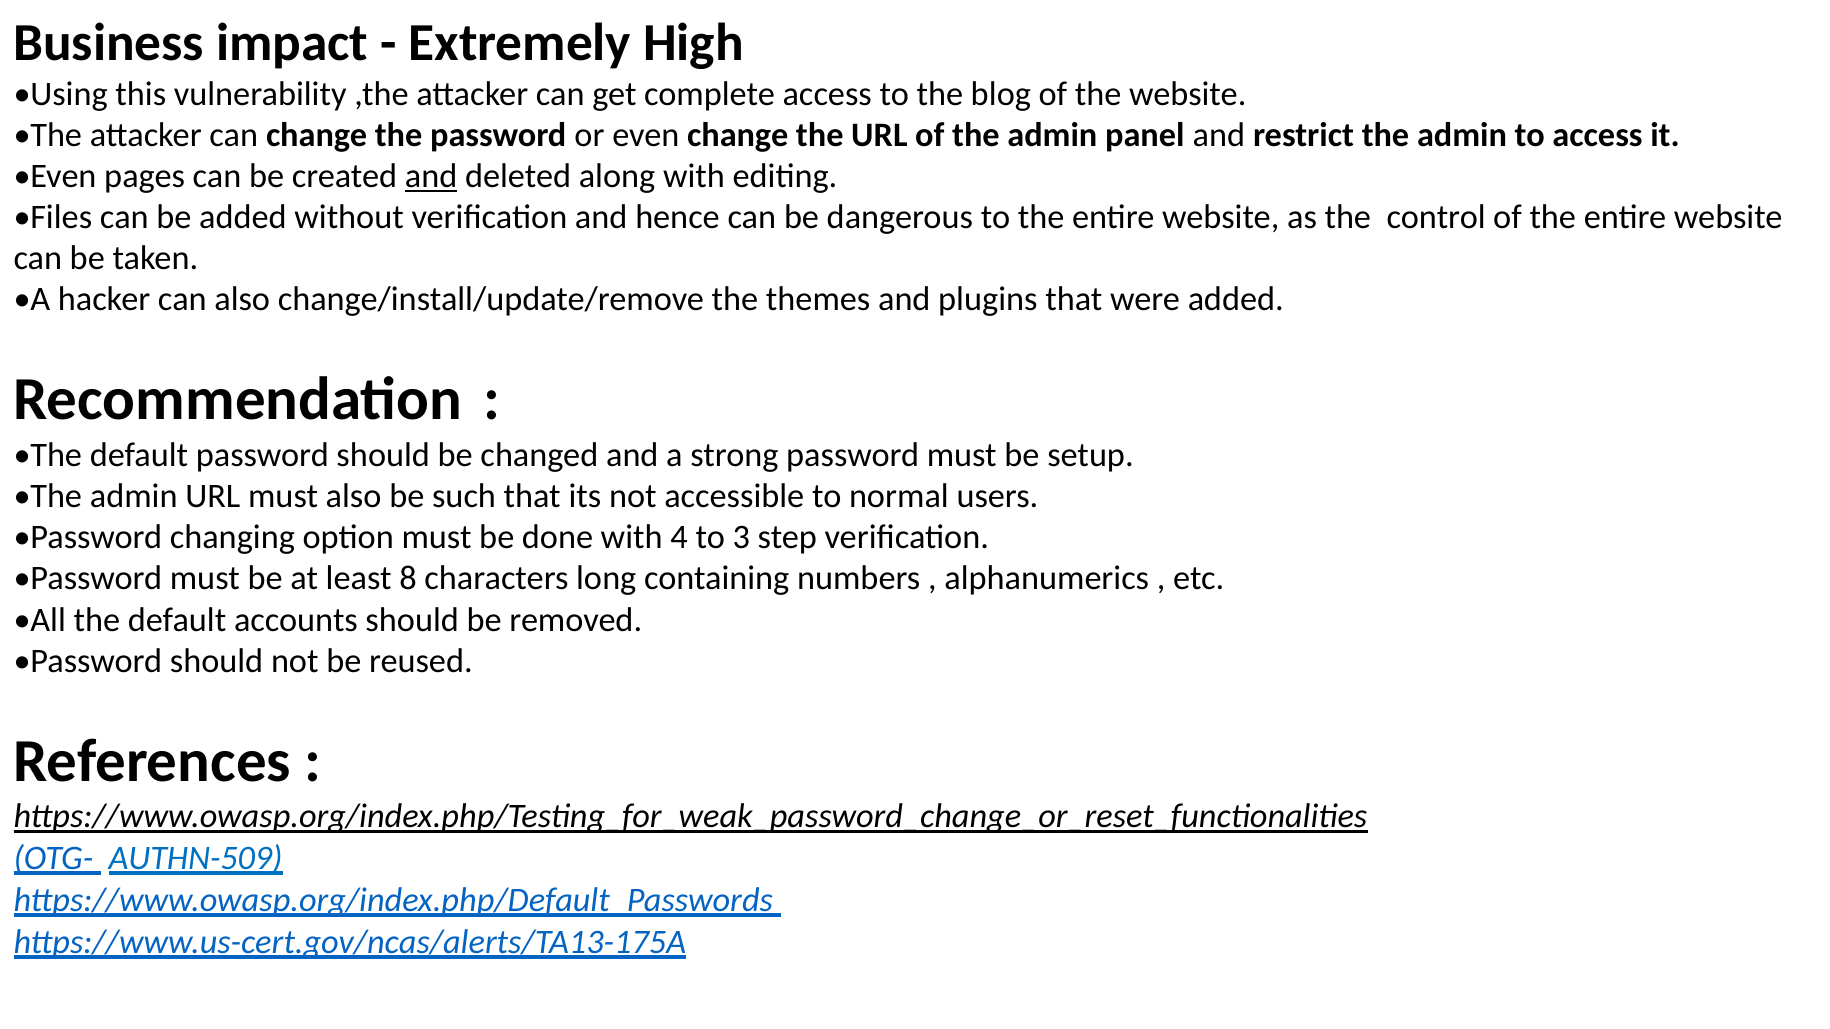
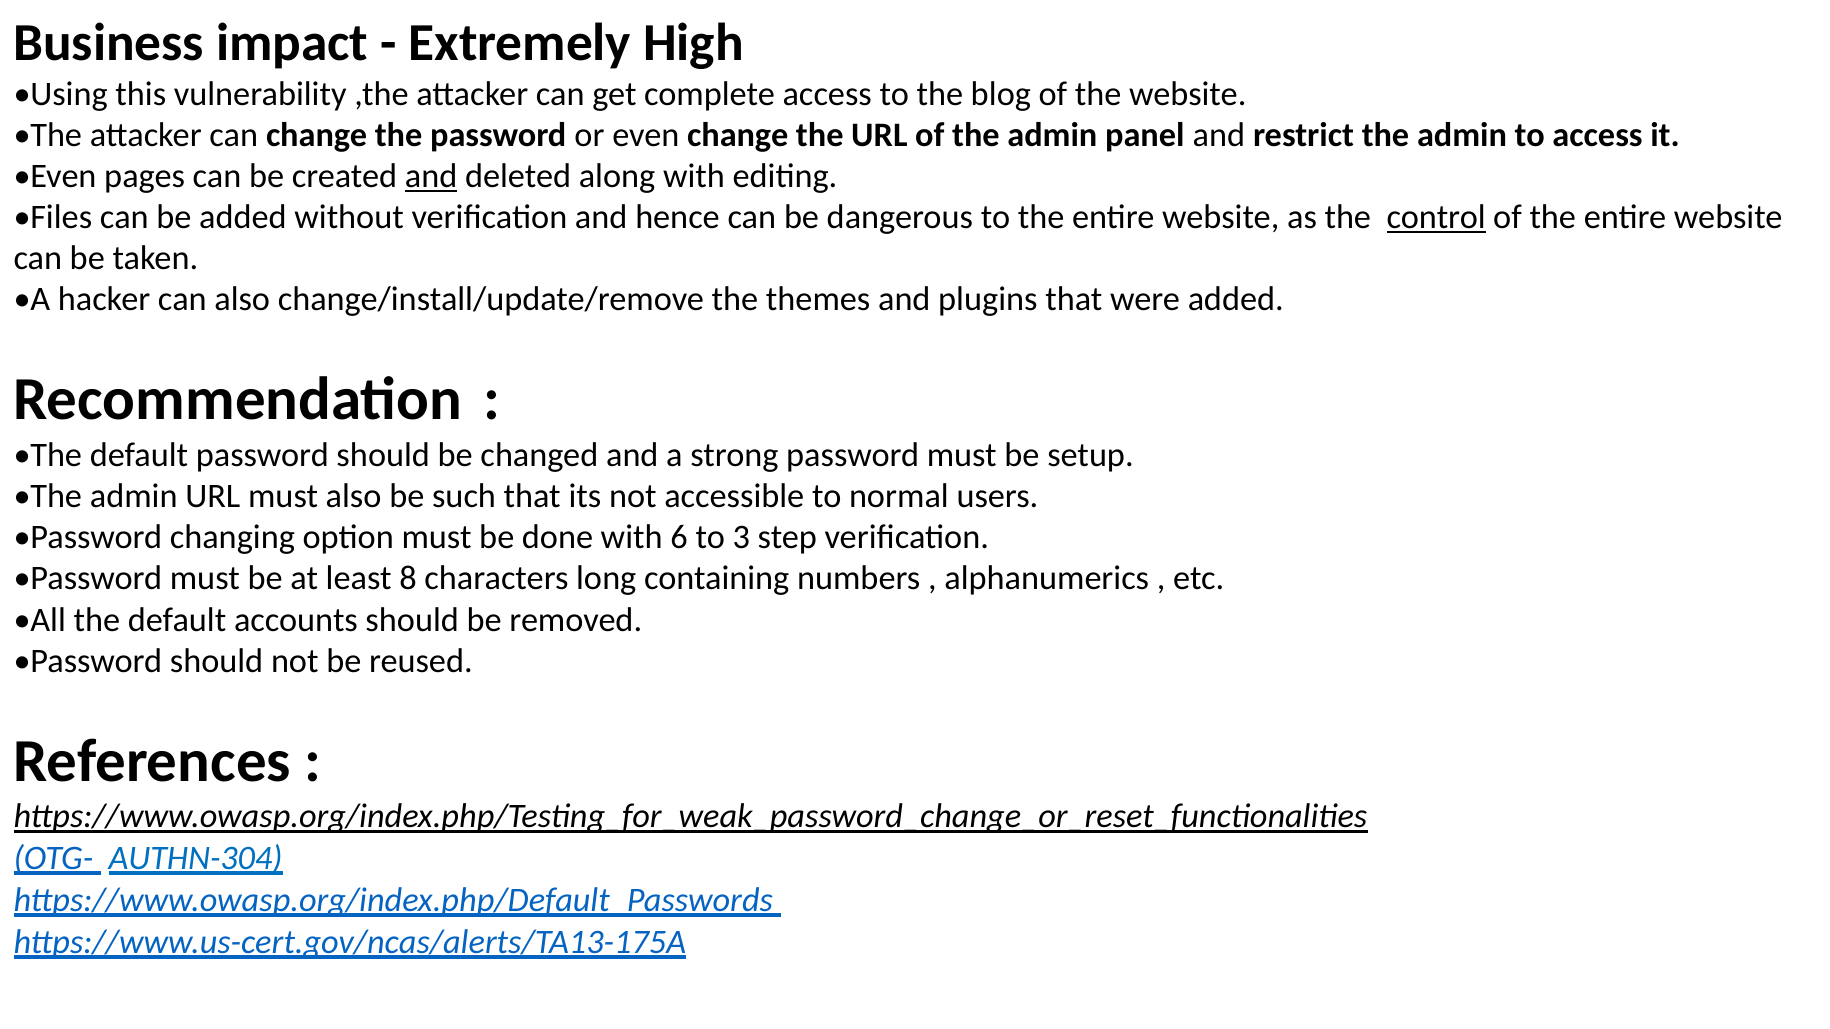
control underline: none -> present (1436, 217)
4: 4 -> 6 (679, 538)
AUTHN-509: AUTHN-509 -> AUTHN-304 (196, 859)
